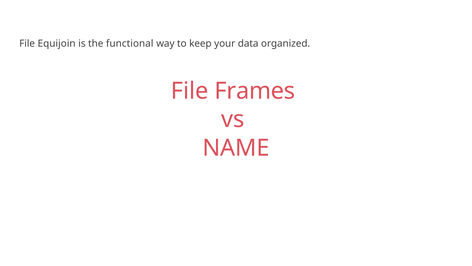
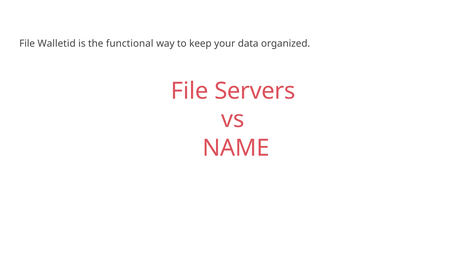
Equijoin: Equijoin -> Walletid (57, 44)
Frames: Frames -> Servers (255, 91)
